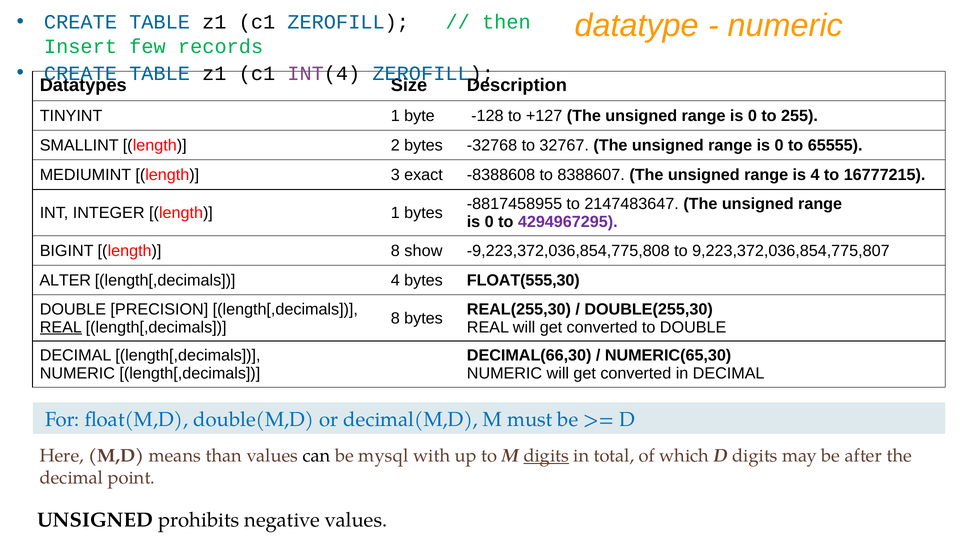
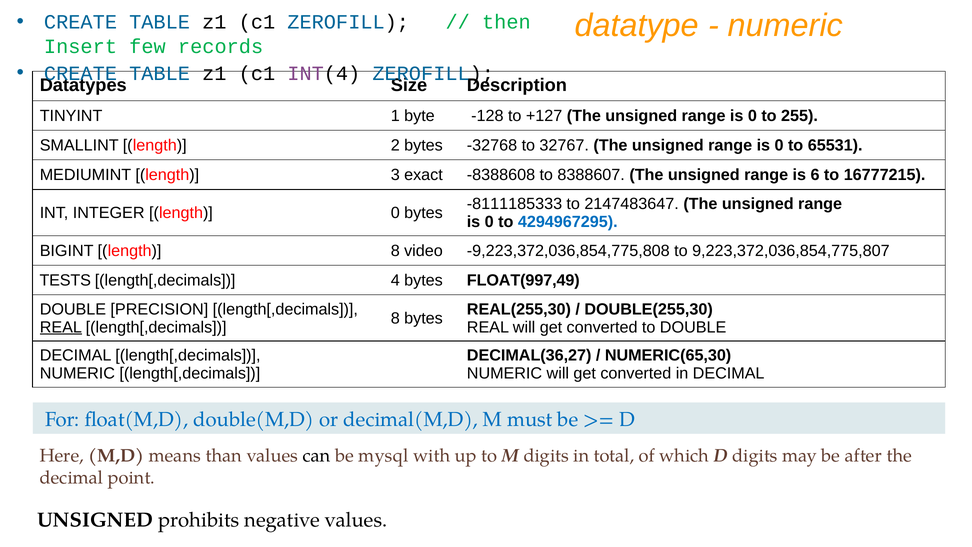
65555: 65555 -> 65531 (835, 145)
is 4: 4 -> 6 (815, 175)
-8817458955: -8817458955 -> -8111185333 (514, 204)
length 1: 1 -> 0 (395, 213)
4294967295 colour: purple -> blue (568, 222)
show: show -> video (423, 251)
ALTER: ALTER -> TESTS (65, 280)
FLOAT(555,30: FLOAT(555,30 -> FLOAT(997,49 (523, 280)
DECIMAL(66,30: DECIMAL(66,30 -> DECIMAL(36,27 (529, 355)
digits underline: present -> none (546, 456)
